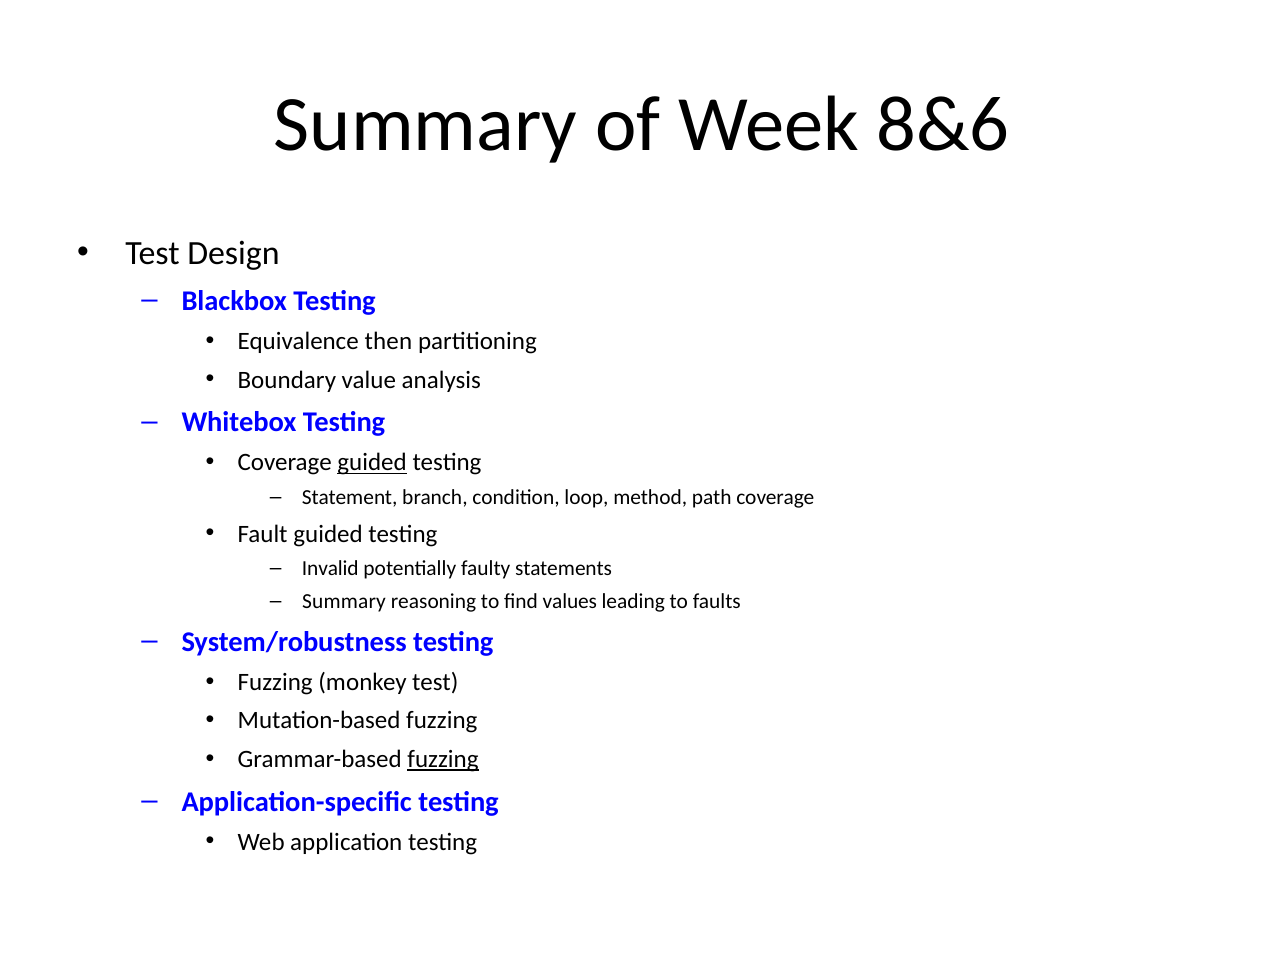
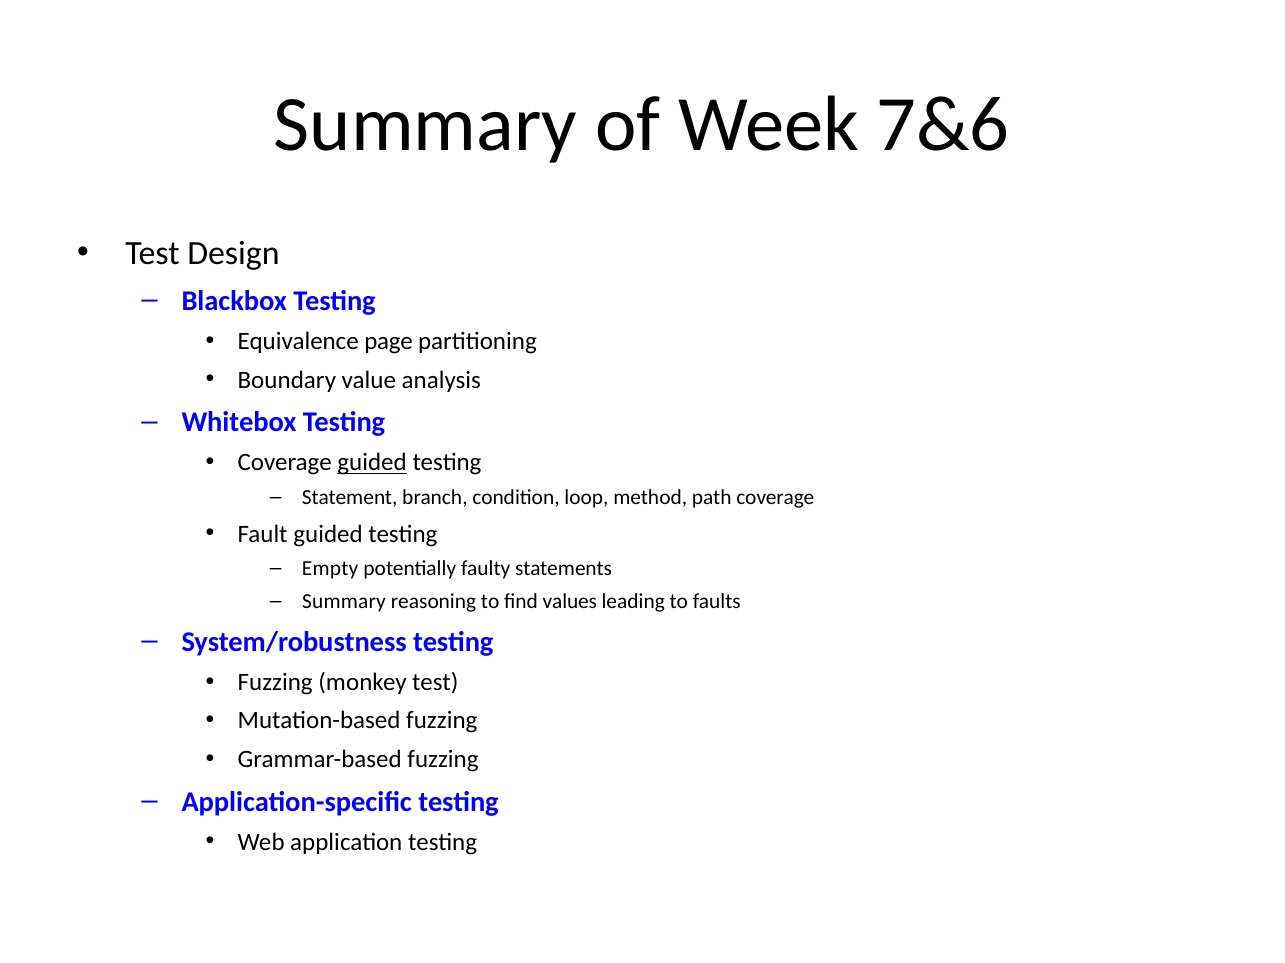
8&6: 8&6 -> 7&6 (943, 124)
then: then -> page (389, 342)
Invalid: Invalid -> Empty (330, 569)
fuzzing underline: present -> none (443, 760)
